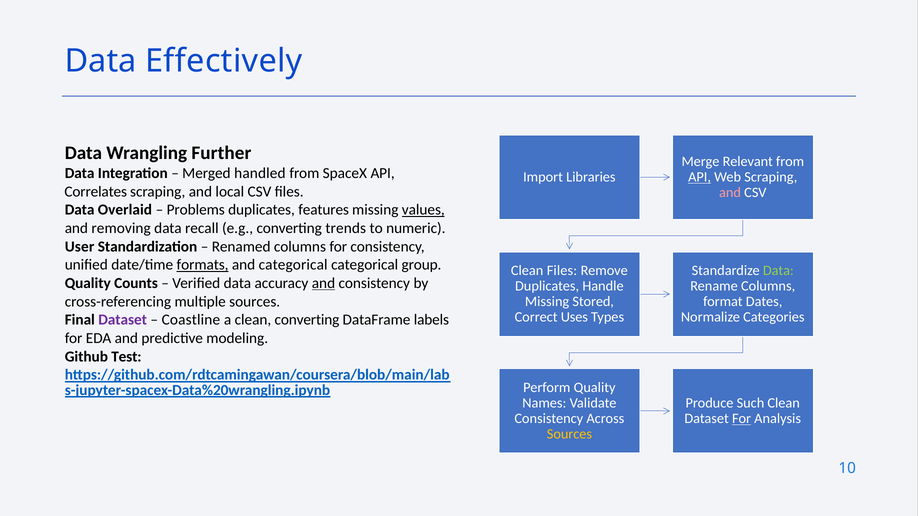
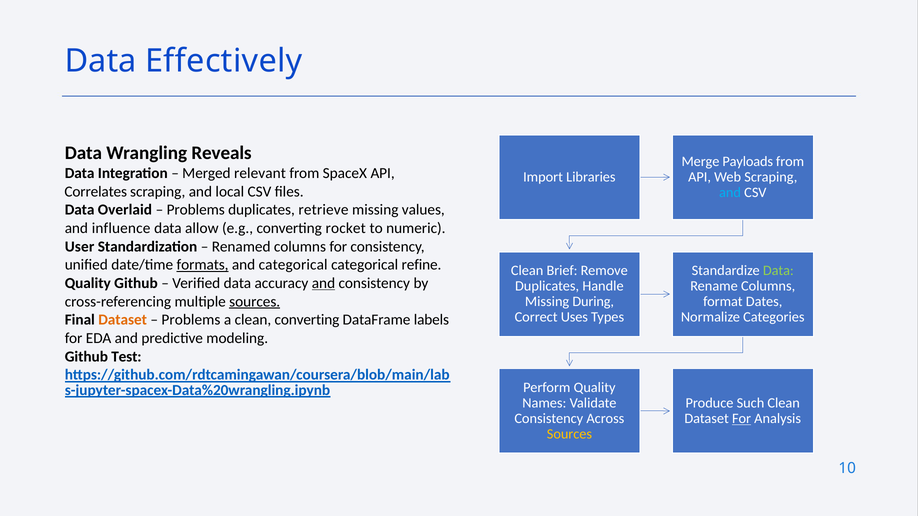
Further: Further -> Reveals (222, 153)
Relevant: Relevant -> Payloads (748, 162)
handled: handled -> relevant (260, 173)
API underline: present -> none (700, 177)
and colour: pink -> light blue (730, 193)
features: features -> retrieve (323, 210)
values underline: present -> none (423, 210)
removing: removing -> influence (121, 228)
recall: recall -> allow (202, 228)
trends: trends -> rocket (346, 228)
group: group -> refine (421, 265)
Clean Files: Files -> Brief (562, 271)
Quality Counts: Counts -> Github (136, 283)
sources underline: none -> present (255, 302)
Stored: Stored -> During (593, 302)
Dataset colour: purple -> orange (123, 320)
Coastline: Coastline -> Problems (191, 320)
